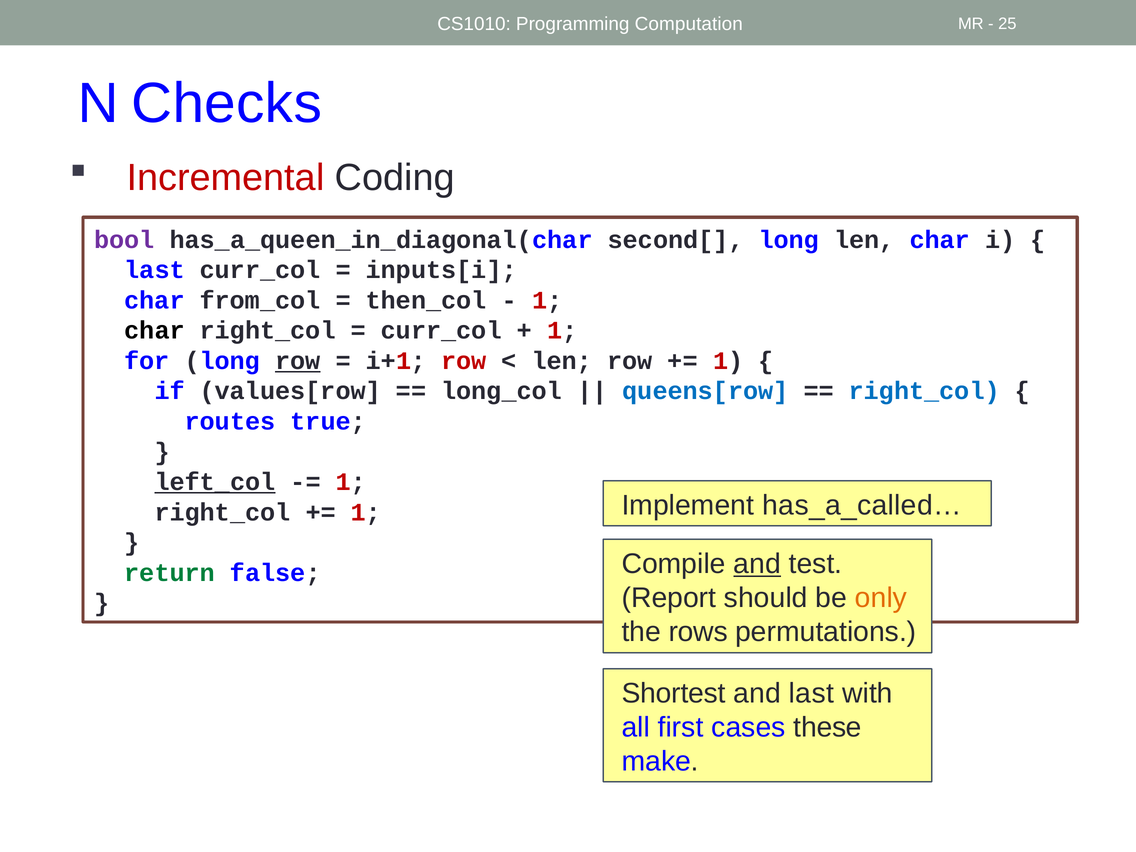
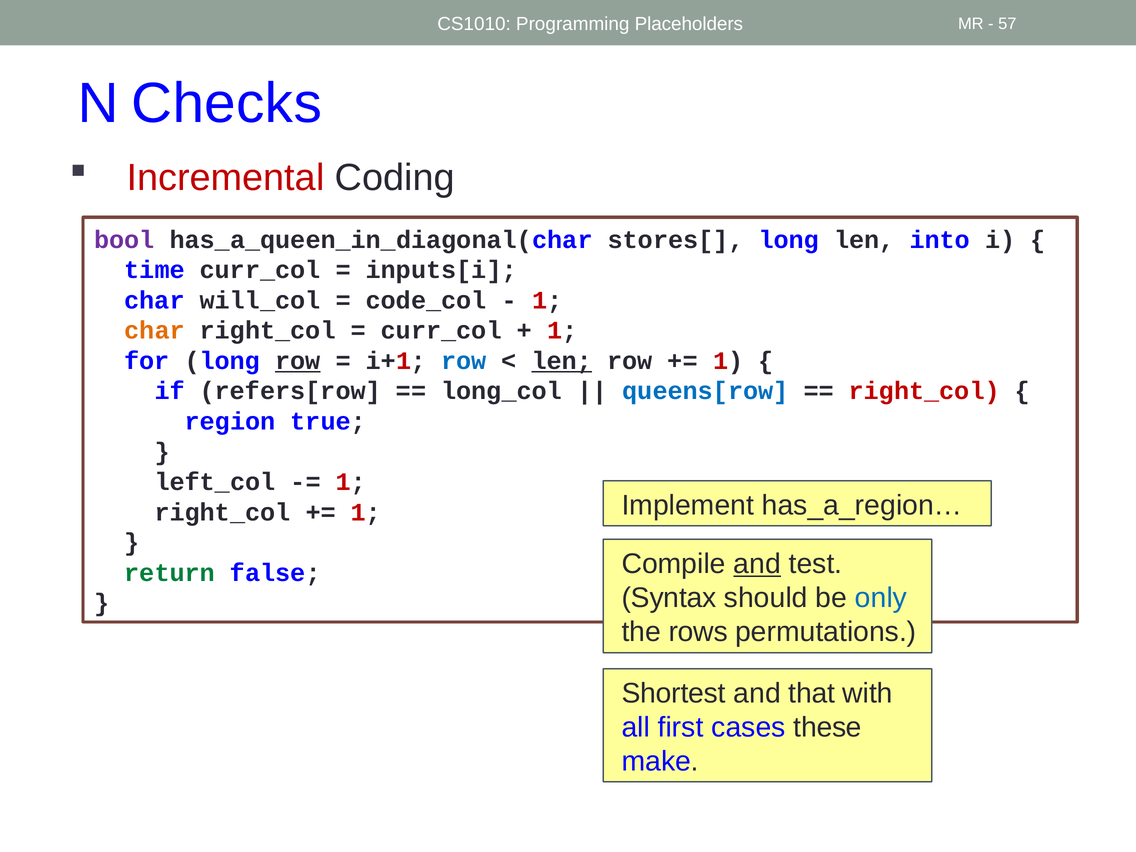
Computation: Computation -> Placeholders (689, 24)
25: 25 -> 57 (1007, 24)
second[: second[ -> stores[ (676, 240)
len char: char -> into (940, 240)
last: last -> time (155, 270)
from_col: from_col -> will_col (260, 300)
then_col: then_col -> code_col (426, 300)
char colour: black -> orange (155, 331)
row colour: red -> blue (464, 361)
len underline: none -> present (562, 361)
values[row: values[row -> refers[row (290, 391)
right_col colour: blue -> red (924, 391)
routes: routes -> region (230, 421)
left_col underline: present -> none (215, 482)
has_a_called…: has_a_called… -> has_a_region… (862, 505)
Report: Report -> Syntax (669, 598)
only colour: orange -> blue (881, 598)
and last: last -> that (812, 693)
